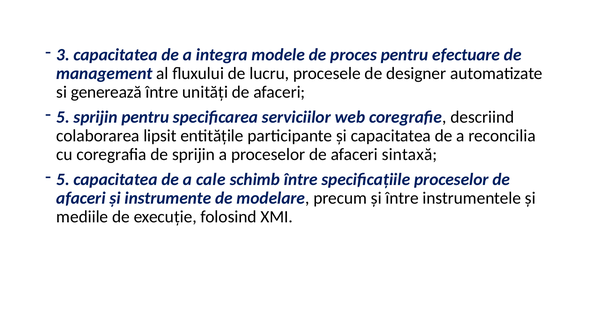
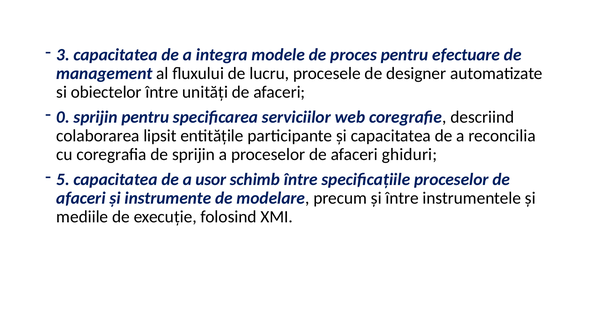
generează: generează -> obiectelor (106, 92)
5: 5 -> 0 (63, 117)
sintaxă: sintaxă -> ghiduri (409, 154)
cale: cale -> usor (211, 179)
